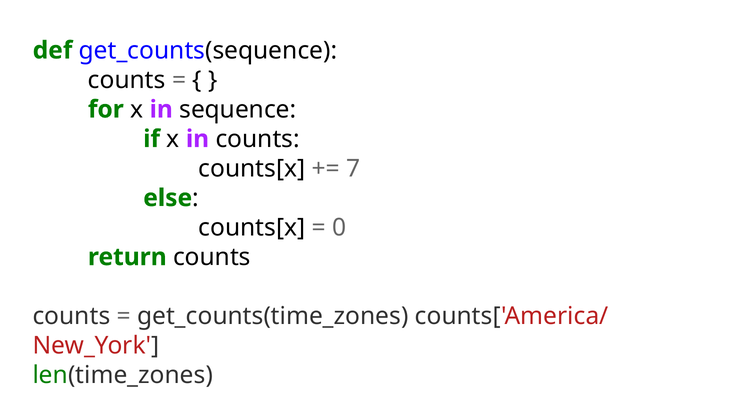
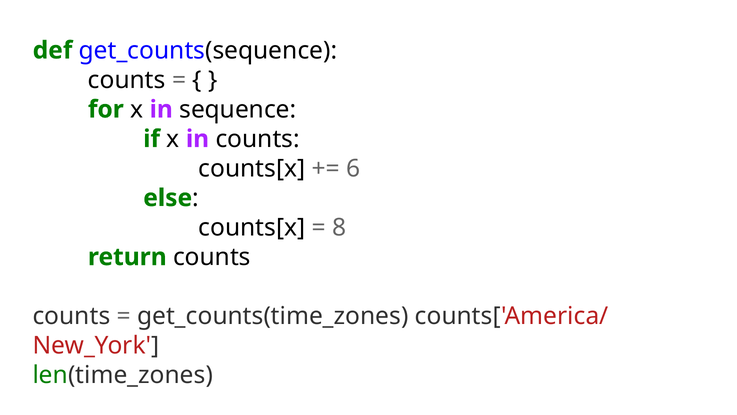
7: 7 -> 6 (353, 168)
0: 0 -> 8 (339, 227)
